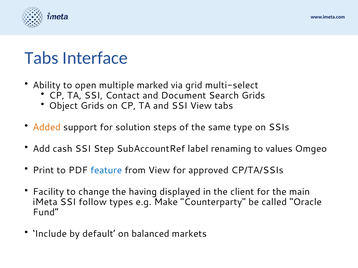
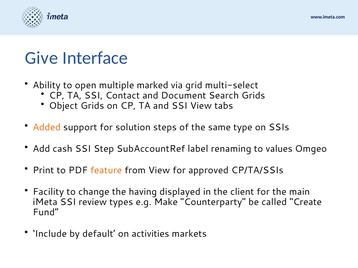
Tabs: Tabs -> Give (41, 58)
feature colour: blue -> orange (106, 171)
follow: follow -> review (93, 202)
Oracle: Oracle -> Create (306, 202)
balanced: balanced -> activities (150, 234)
